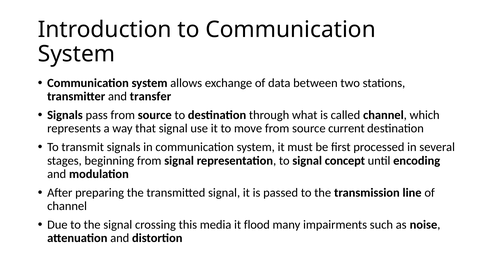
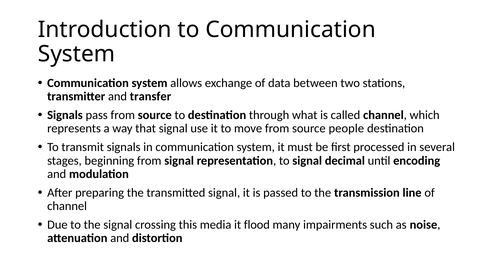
current: current -> people (346, 128)
concept: concept -> decimal (345, 160)
